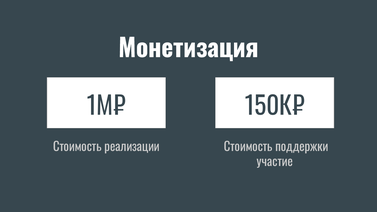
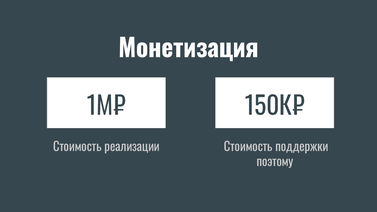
участие: участие -> поэтому (275, 162)
